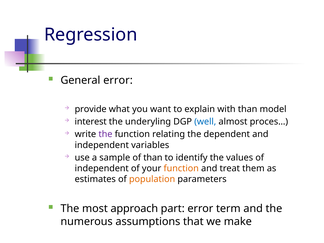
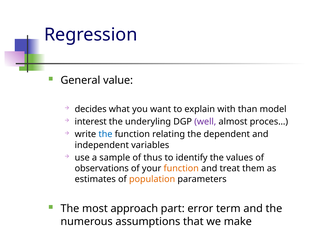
General error: error -> value (118, 80)
provide: provide -> decides (91, 109)
well colour: blue -> purple (205, 122)
the colour: purple -> blue (105, 134)
of than: than -> thus (153, 158)
independent: independent -> observations (102, 168)
